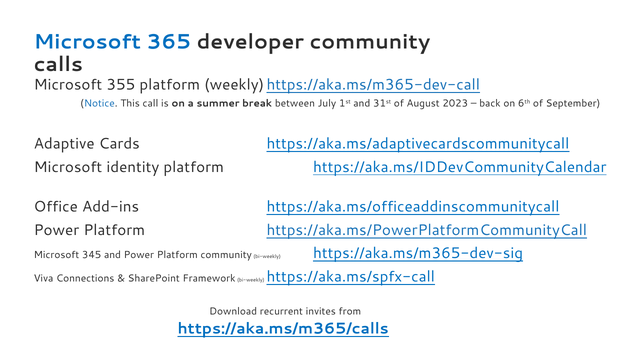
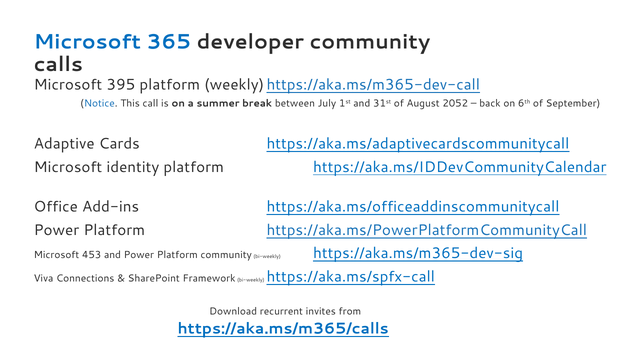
355: 355 -> 395 (121, 85)
2023: 2023 -> 2052 (455, 103)
345: 345 -> 453 (92, 255)
